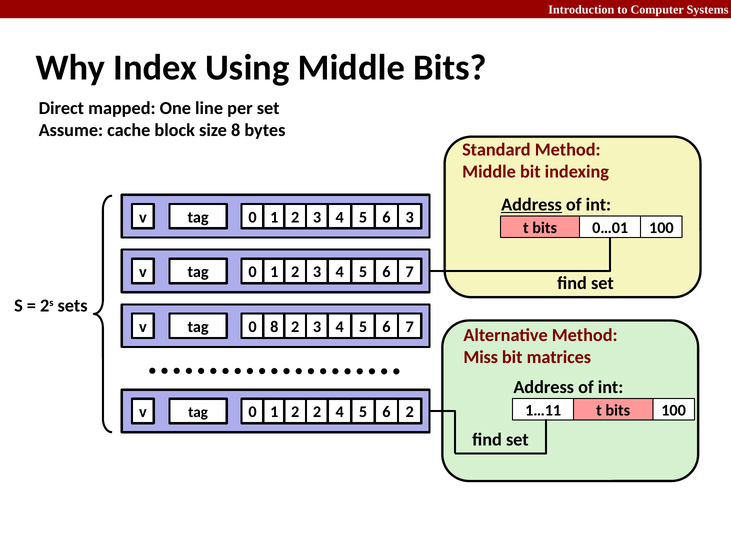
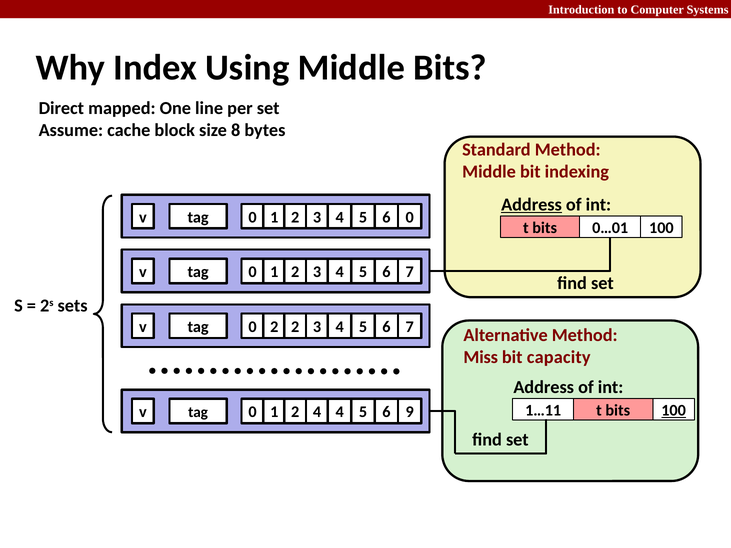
2 3: 3 -> 0 (410, 217)
0 8: 8 -> 2 (274, 327)
matrices: matrices -> capacity (559, 357)
100 underline: none -> present (674, 411)
v 2: 2 -> 4 (317, 412)
2 2: 2 -> 9 (410, 412)
